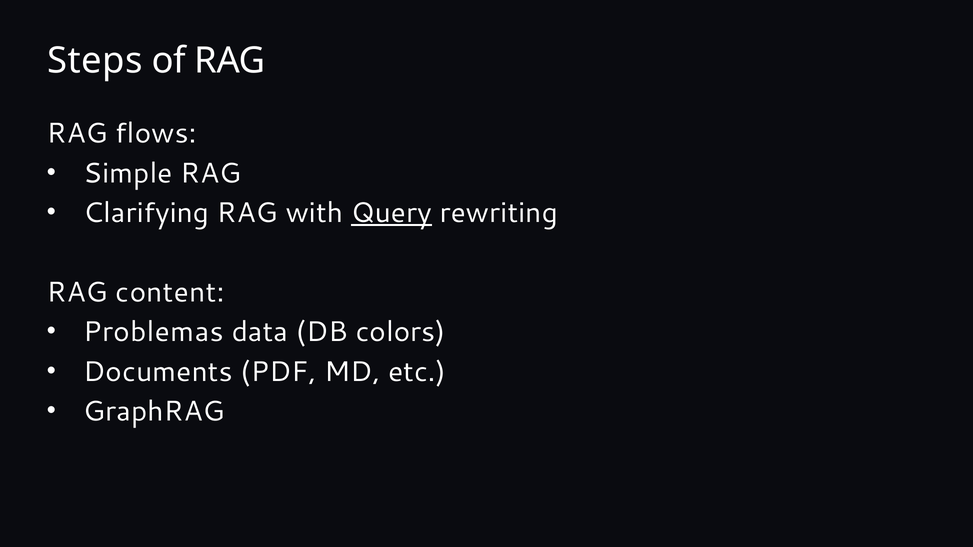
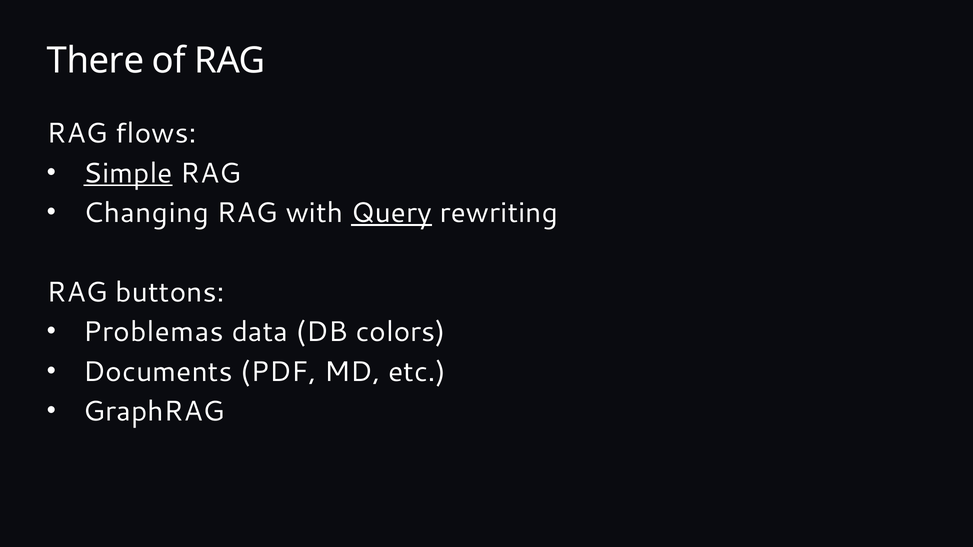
Steps: Steps -> There (95, 61)
Simple underline: none -> present (128, 173)
Clarifying: Clarifying -> Changing (146, 213)
content: content -> buttons (170, 293)
